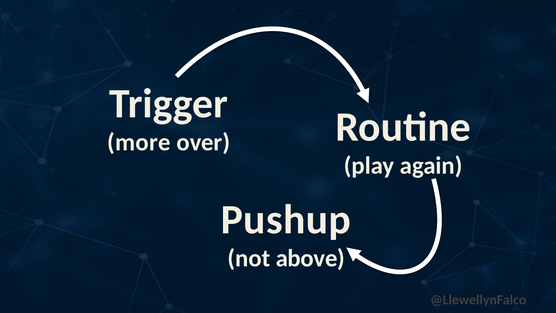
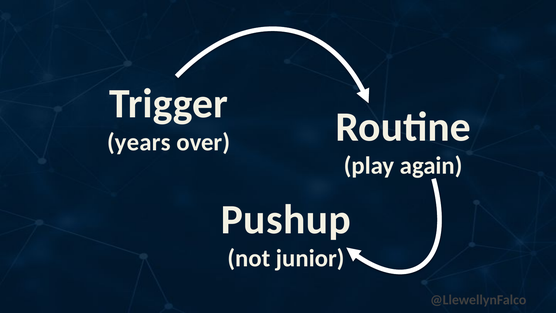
more: more -> years (139, 142)
above: above -> junior (310, 258)
